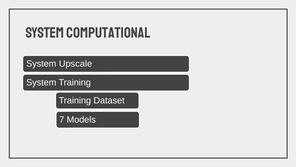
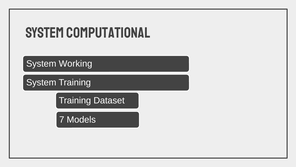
Upscale: Upscale -> Working (76, 64)
